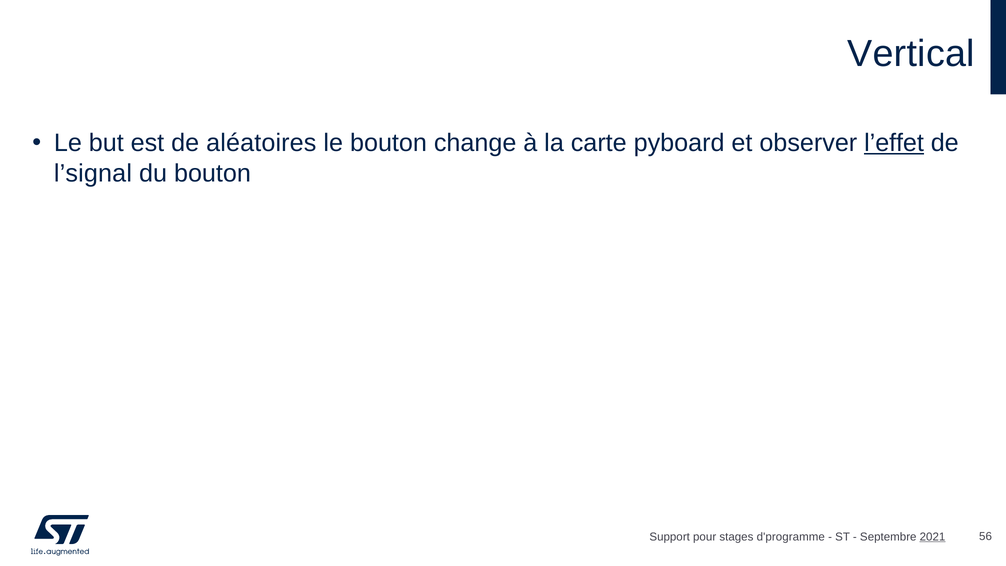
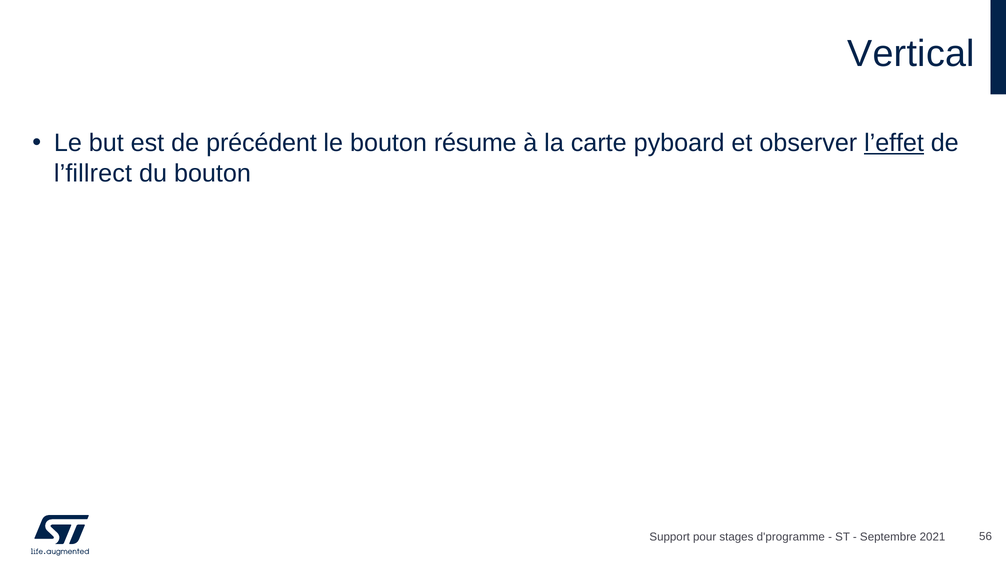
aléatoires: aléatoires -> précédent (261, 143)
change: change -> résume (475, 143)
l’signal: l’signal -> l’fillrect (93, 173)
2021 underline: present -> none (933, 537)
